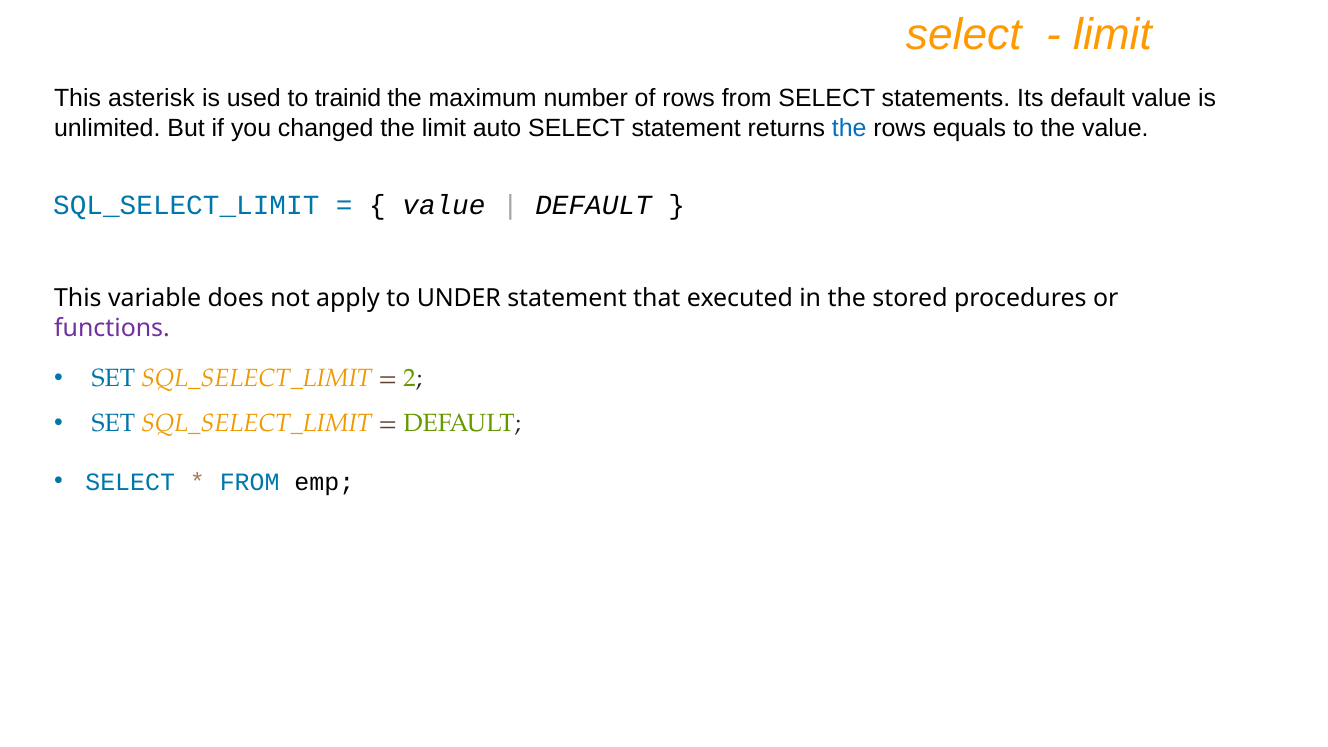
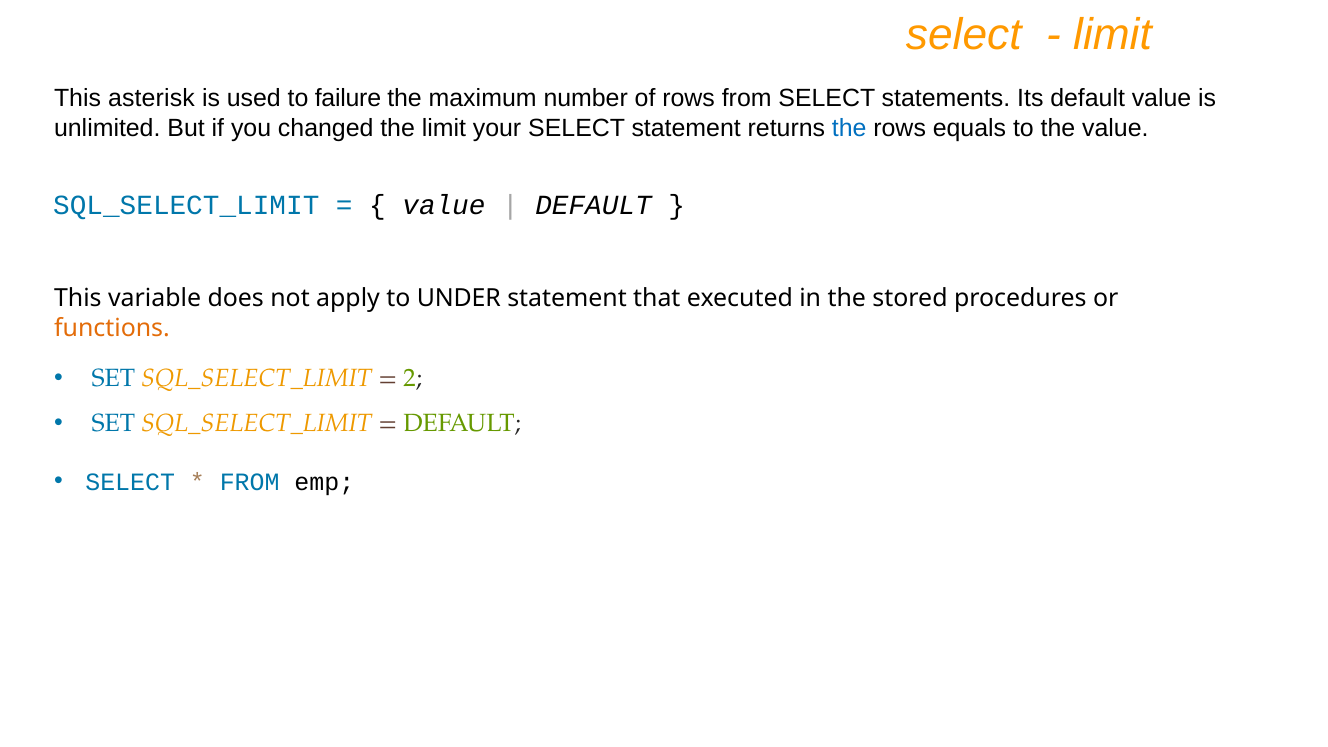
trainid: trainid -> failure (348, 98)
auto: auto -> your (497, 128)
functions colour: purple -> orange (112, 328)
